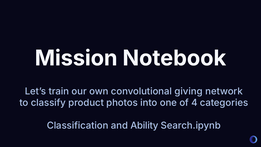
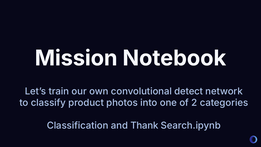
giving: giving -> detect (189, 91)
4: 4 -> 2 (194, 103)
Ability: Ability -> Thank (144, 125)
